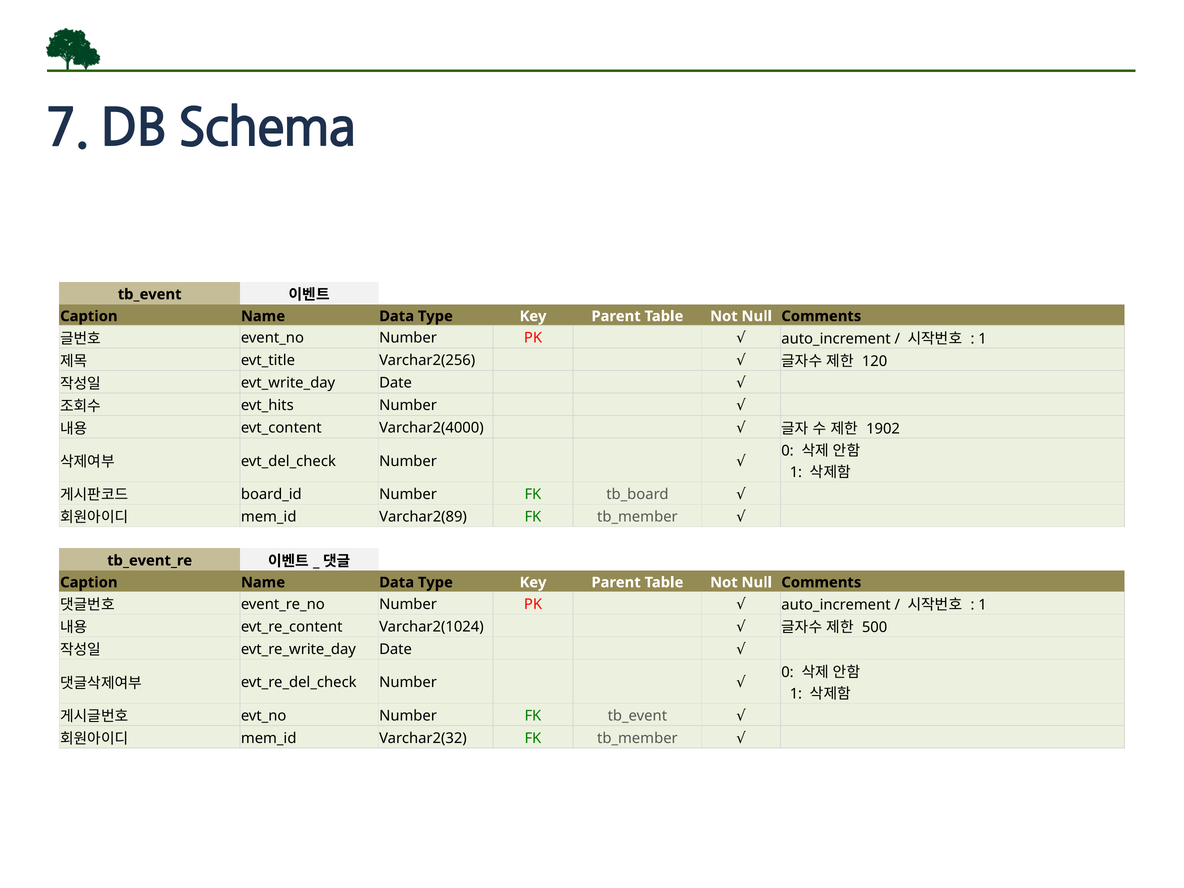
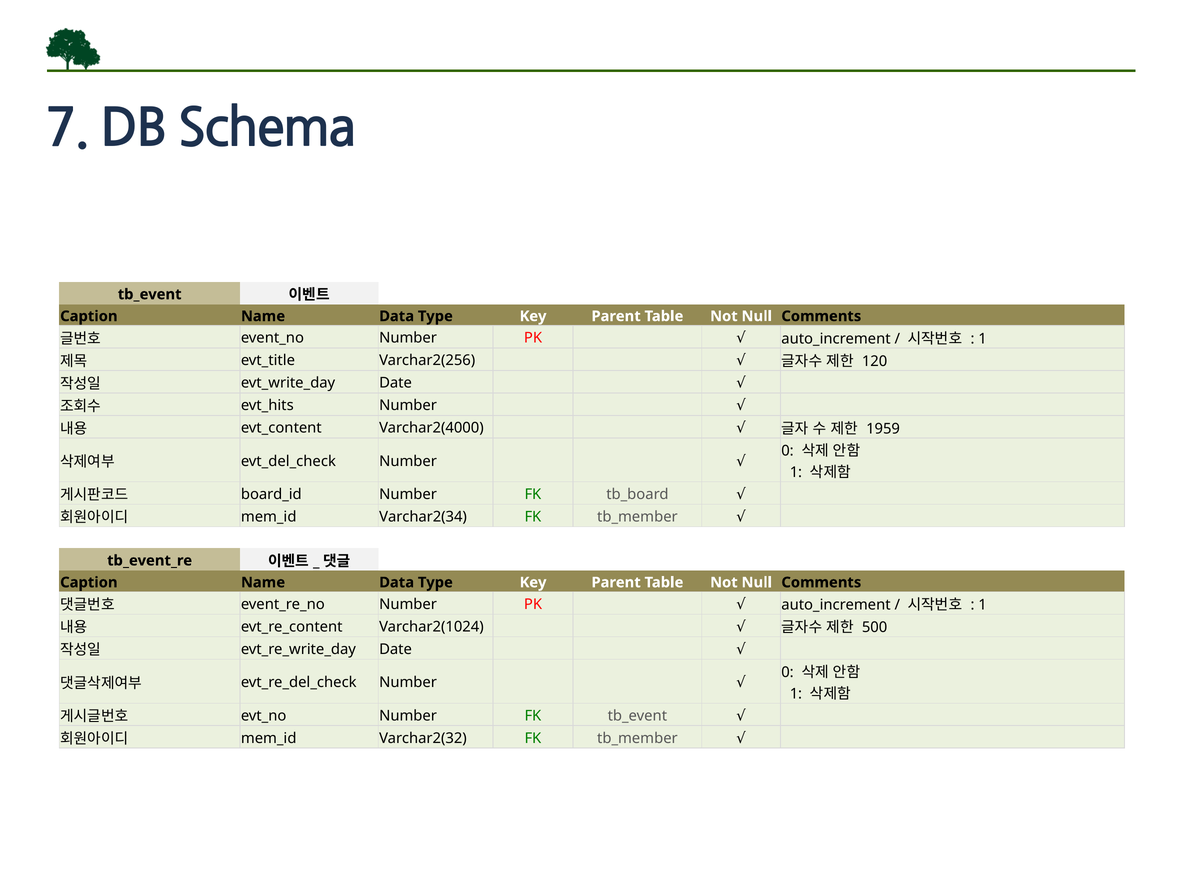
1902: 1902 -> 1959 (883, 429)
Varchar2(89: Varchar2(89 -> Varchar2(34 (423, 517)
